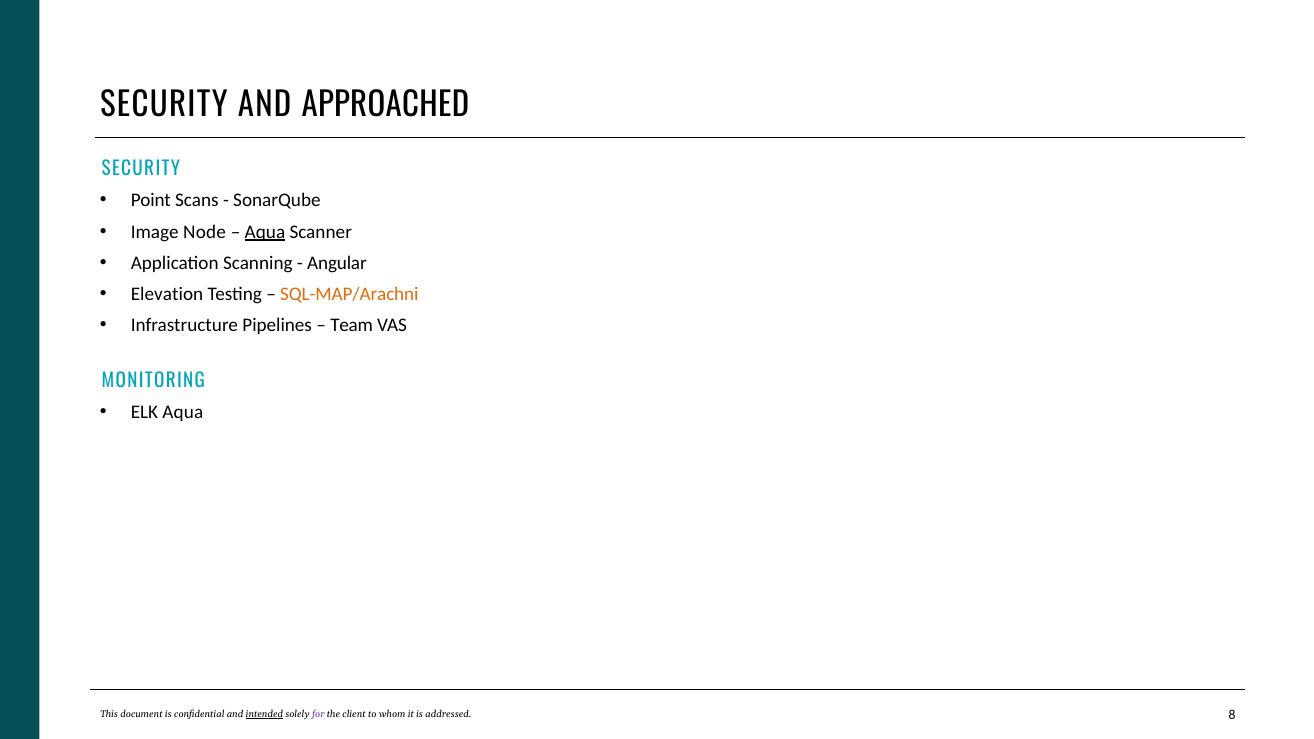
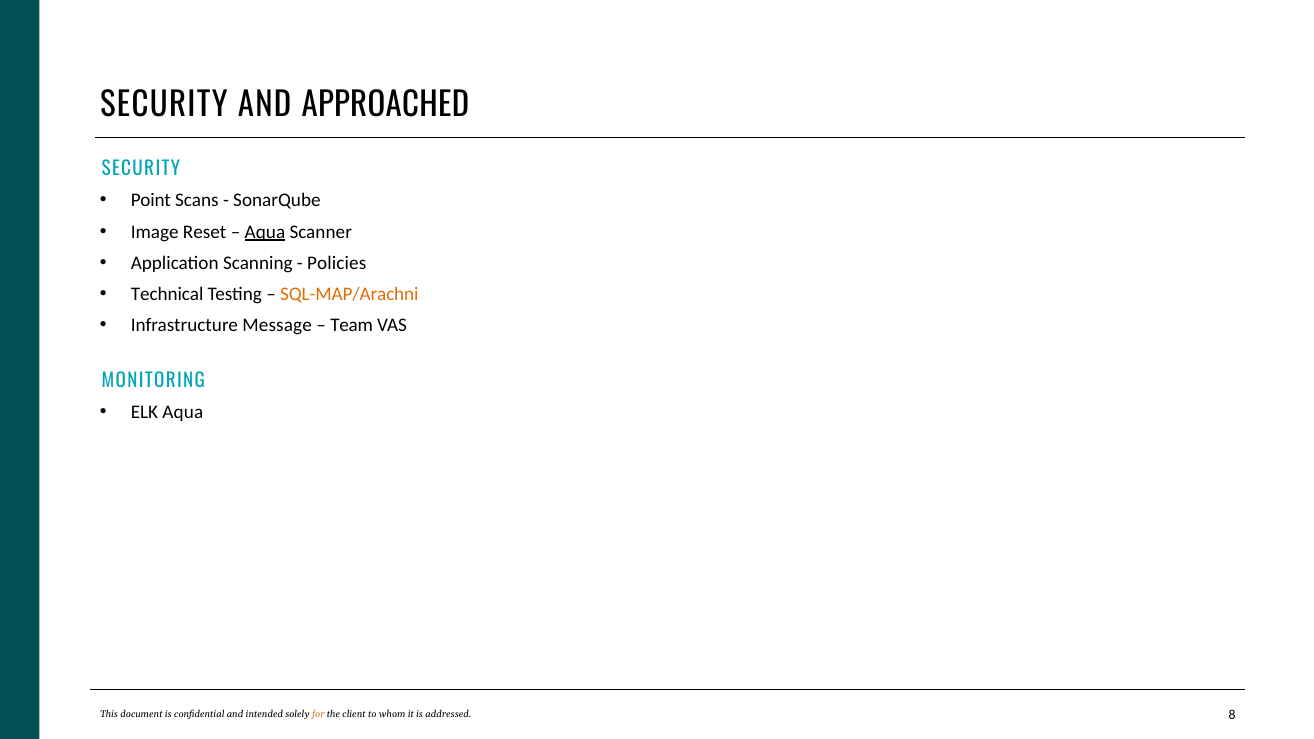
Node: Node -> Reset (205, 232)
Angular: Angular -> Policies (337, 263)
Elevation: Elevation -> Technical (167, 294)
Pipelines: Pipelines -> Message (277, 326)
intended underline: present -> none (264, 715)
for colour: purple -> orange (318, 715)
